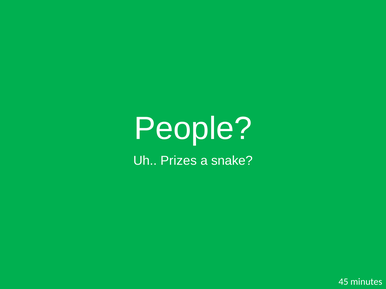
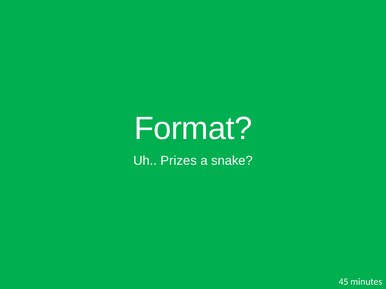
People: People -> Format (193, 129)
